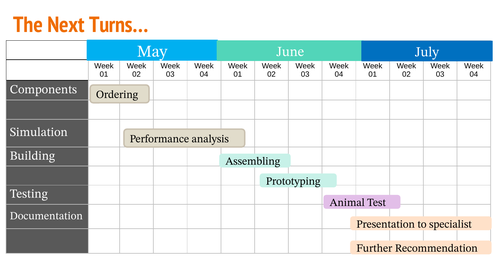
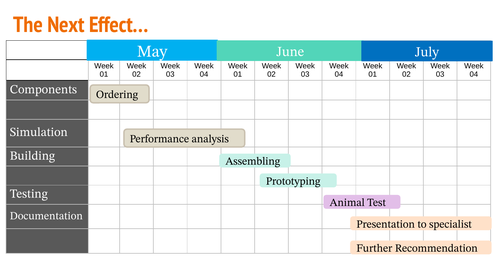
Turns…: Turns… -> Effect… (119, 25)
